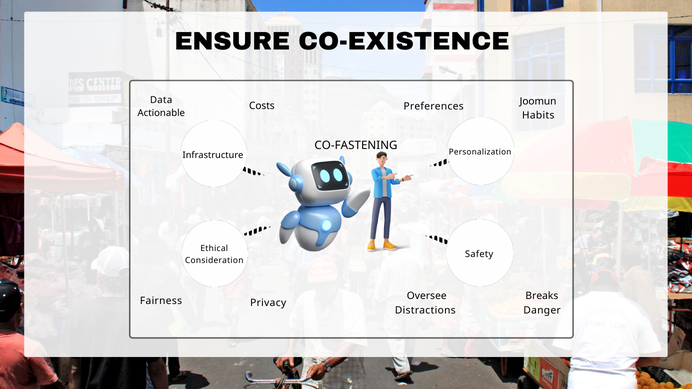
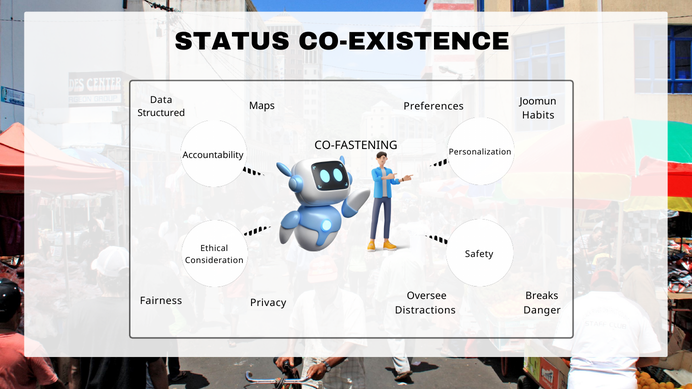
ENSURE: ENSURE -> STATUS (232, 41)
Costs: Costs -> Maps (262, 106)
Actionable: Actionable -> Structured (161, 113)
Infrastructure: Infrastructure -> Accountability (213, 155)
